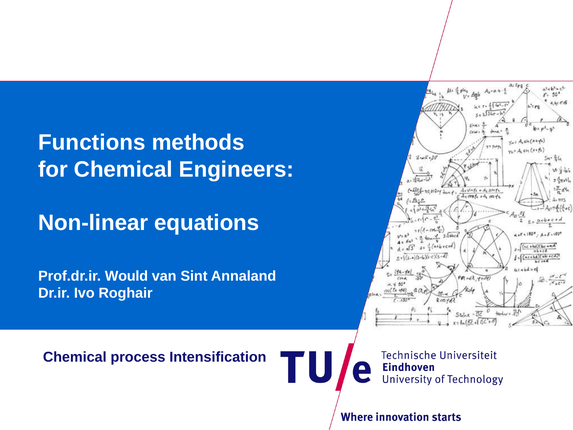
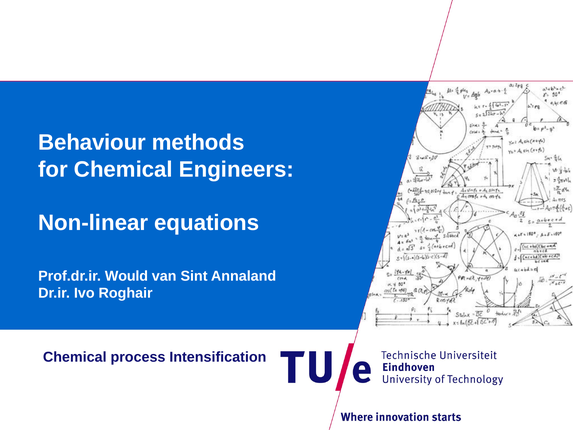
Functions: Functions -> Behaviour (92, 142)
